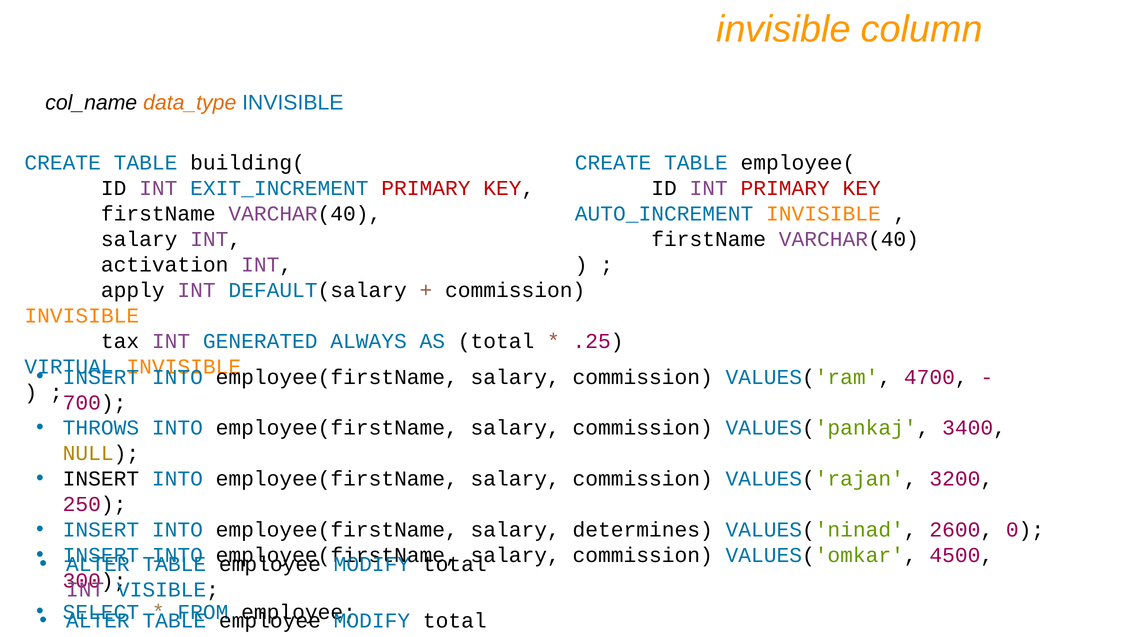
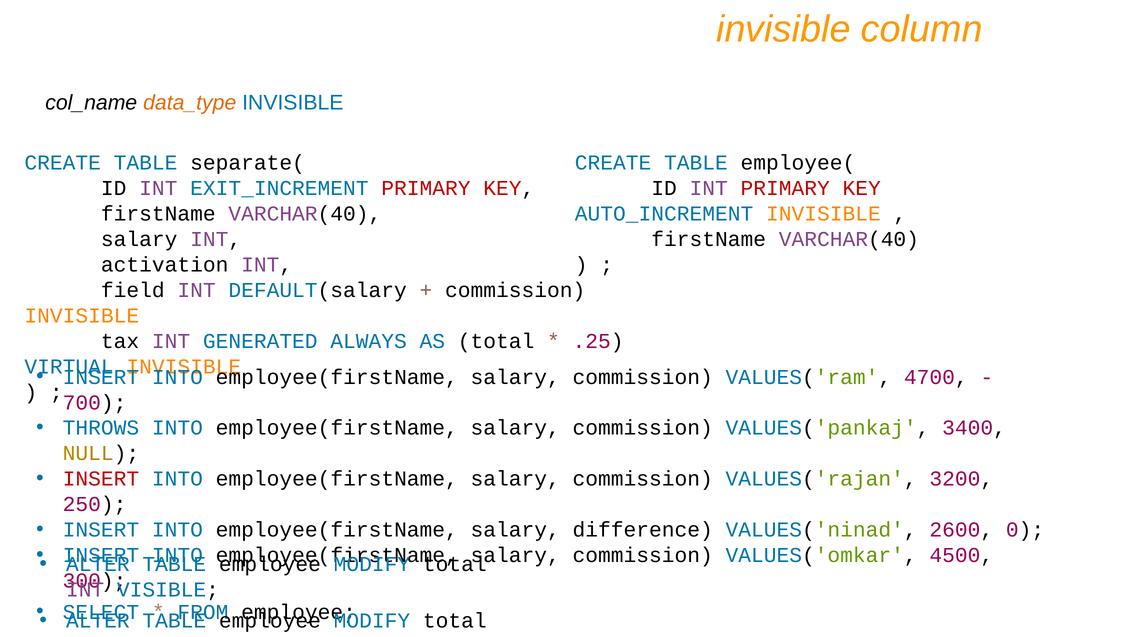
building(: building( -> separate( (248, 163)
apply: apply -> field (133, 290)
INSERT colour: black -> red (101, 479)
determines: determines -> difference (643, 530)
